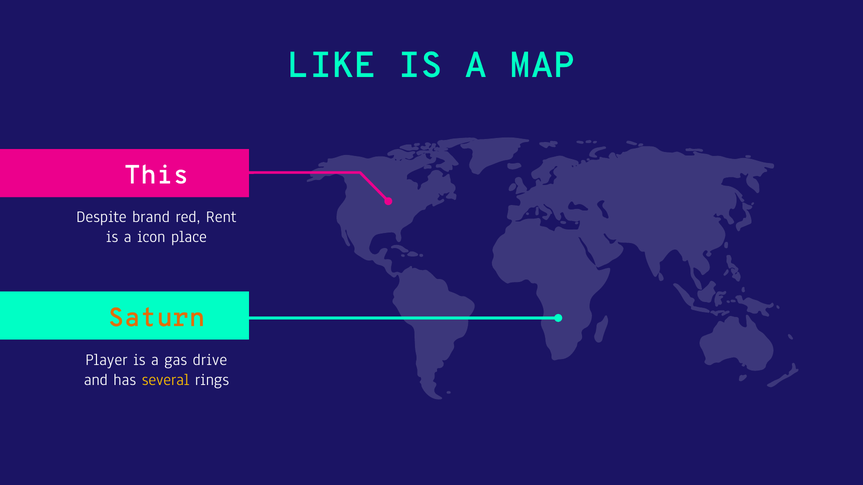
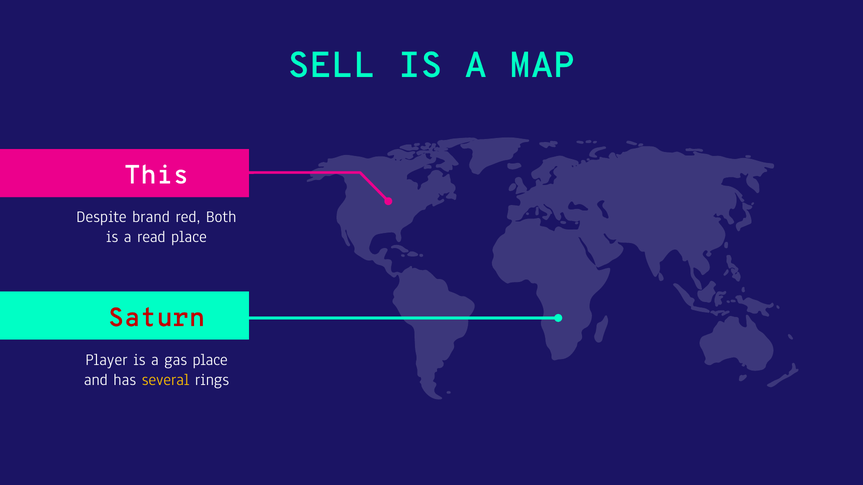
LIKE: LIKE -> SELL (332, 65)
Rent: Rent -> Both (221, 217)
icon: icon -> read (151, 237)
Saturn colour: orange -> red (157, 318)
gas drive: drive -> place (210, 360)
